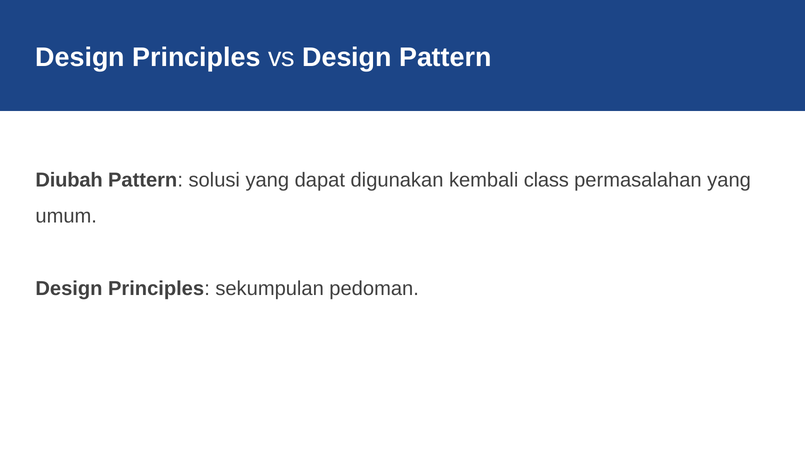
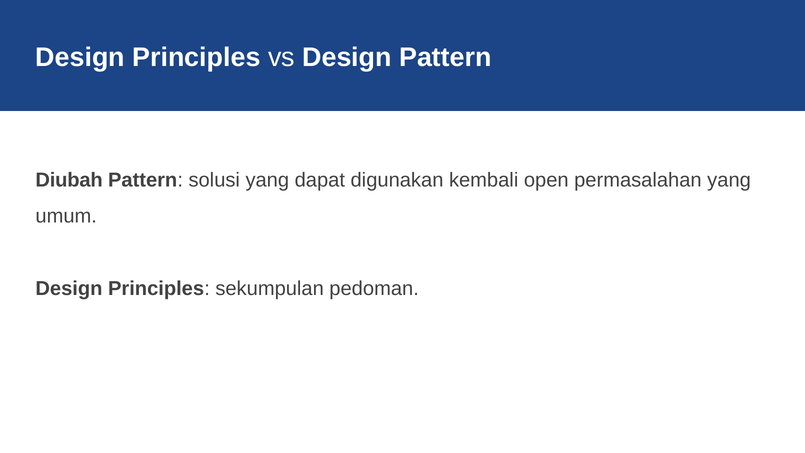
class: class -> open (546, 180)
